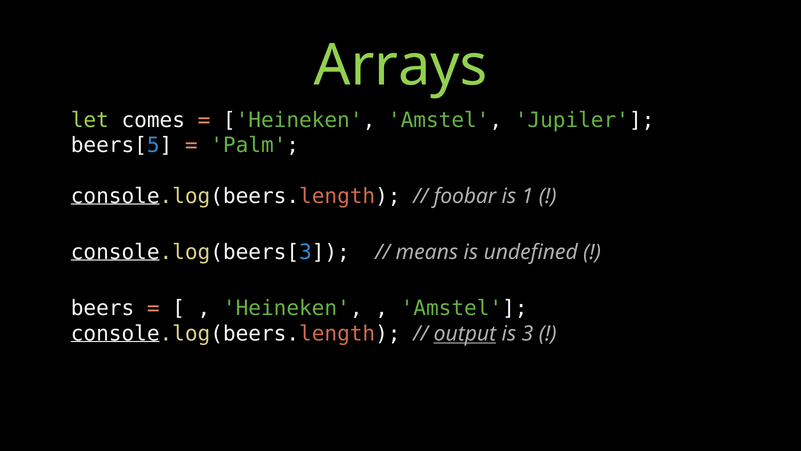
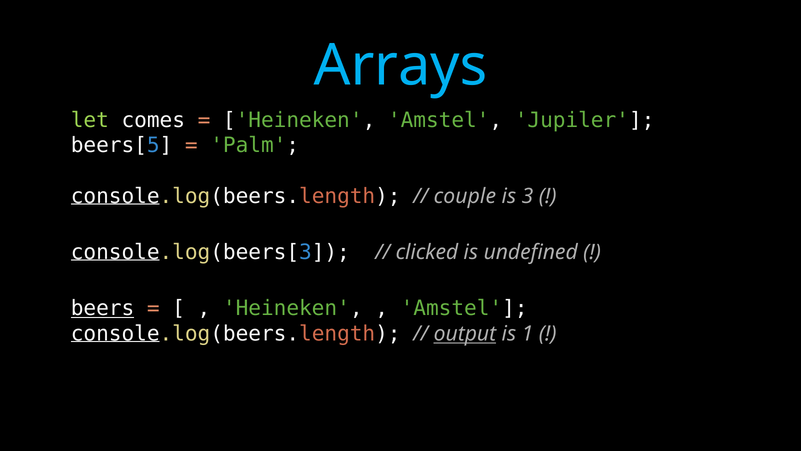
Arrays colour: light green -> light blue (401, 66)
foobar: foobar -> couple (465, 196)
1: 1 -> 3 (528, 196)
means: means -> clicked (427, 252)
beers underline: none -> present (103, 308)
3: 3 -> 1 (528, 334)
